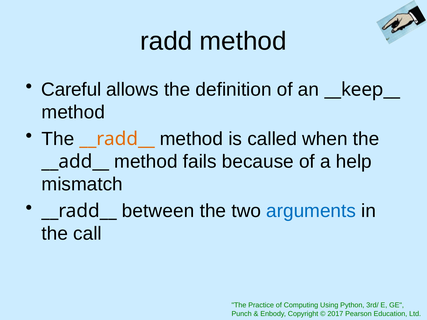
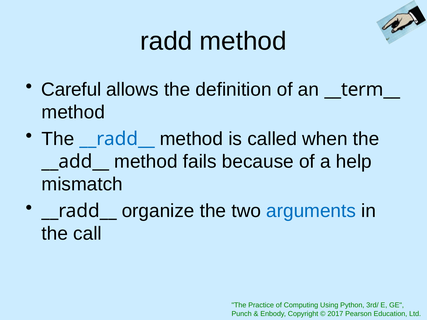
__keep__: __keep__ -> __term__ (362, 90)
__radd__ colour: orange -> blue (117, 139)
between: between -> organize (158, 211)
